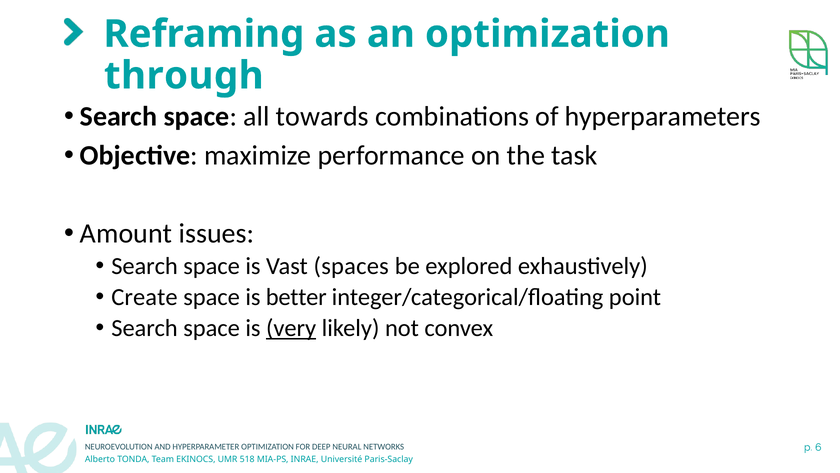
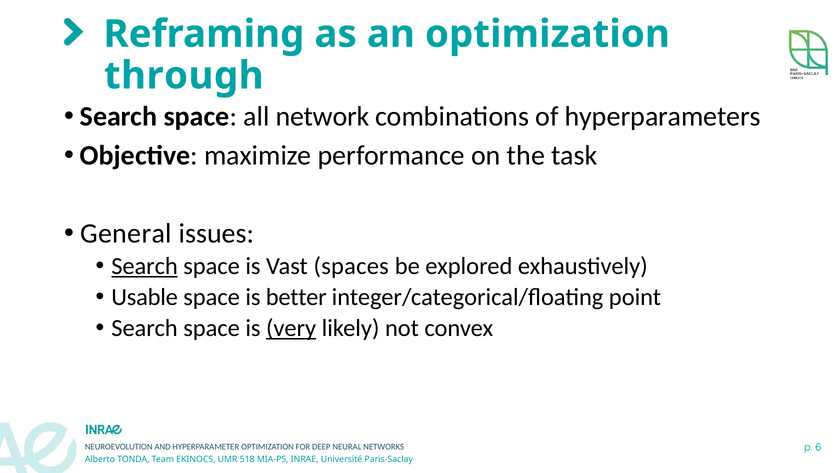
towards: towards -> network (322, 116)
Amount: Amount -> General (126, 233)
Search underline: none -> present (145, 266)
Create: Create -> Usable (145, 297)
